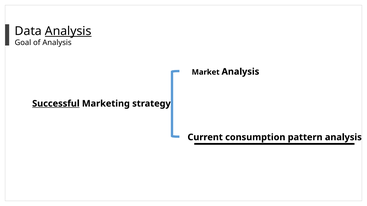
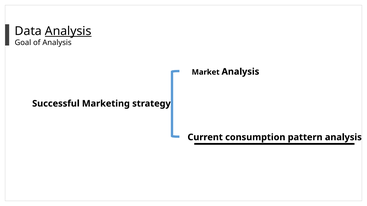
Successful underline: present -> none (56, 104)
